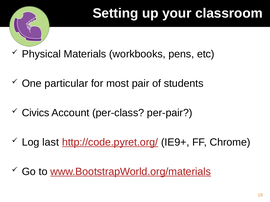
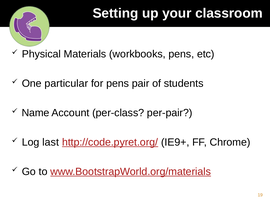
for most: most -> pens (118, 84)
Civics: Civics -> Name (36, 113)
